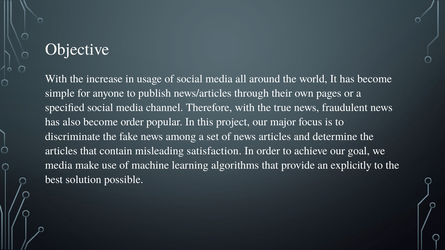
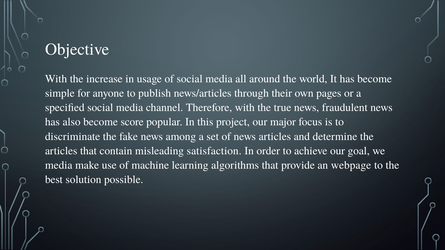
become order: order -> score (132, 122)
explicitly: explicitly -> webpage (351, 165)
